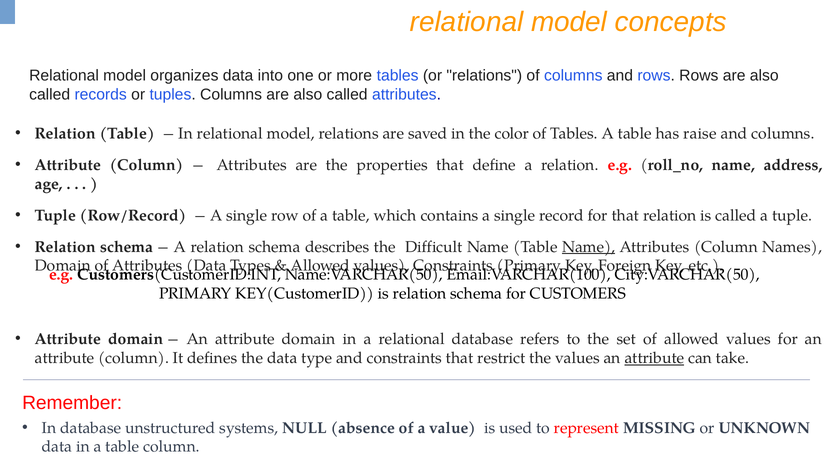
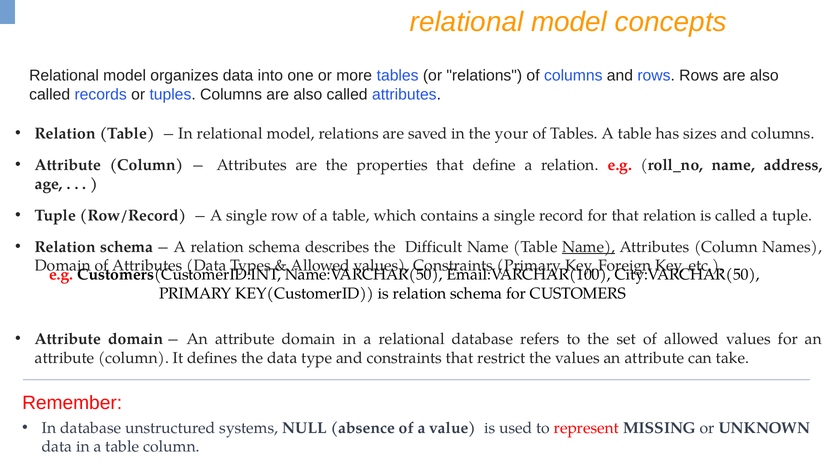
color: color -> your (512, 133)
raise: raise -> sizes (700, 133)
attribute underline: present -> none (654, 358)
